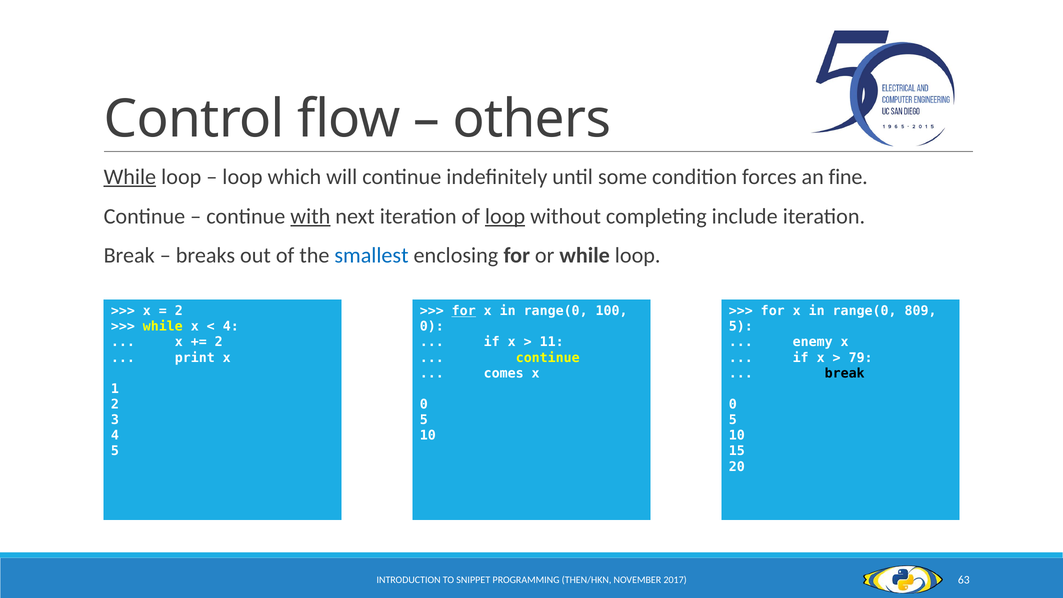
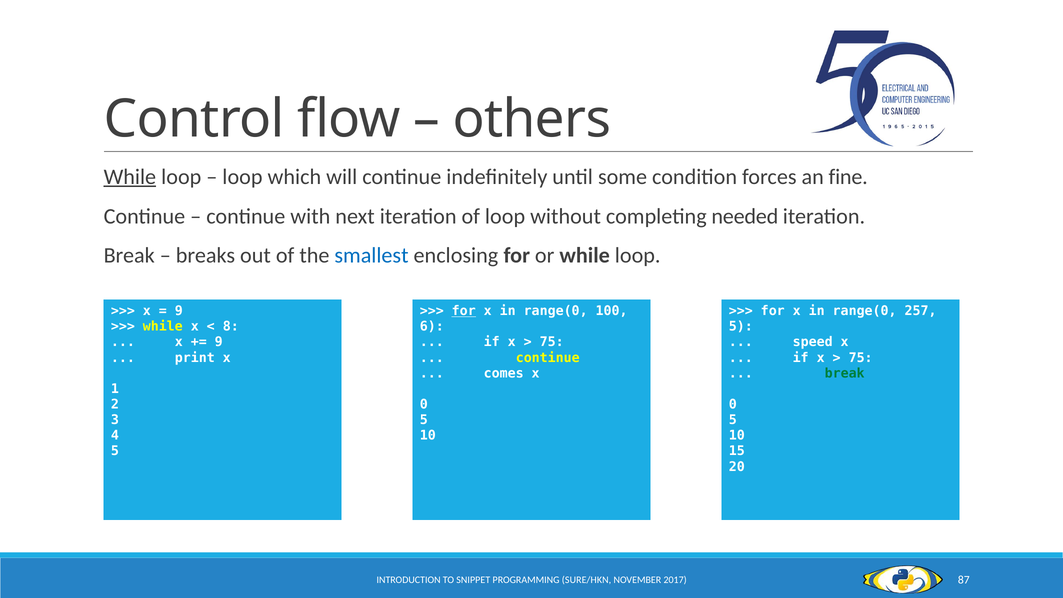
with underline: present -> none (310, 216)
loop underline: present -> none (505, 216)
include: include -> needed (745, 216)
2: 2 -> 9 (179, 311)
809: 809 -> 257 (921, 311)
4: 4 -> 8 (231, 327)
0: 0 -> 6 (432, 327)
2: 2 -> 9 (219, 342)
11: 11 -> 75 (552, 342)
enemy: enemy -> speed (813, 342)
79: 79 -> 75 (861, 358)
break colour: black -> green (845, 373)
THEN/HKN: THEN/HKN -> SURE/HKN (587, 580)
63: 63 -> 87 (964, 580)
